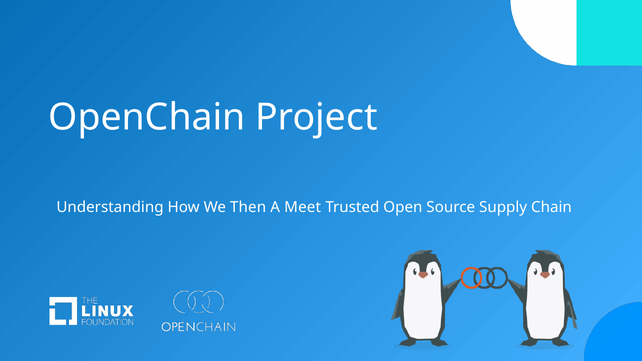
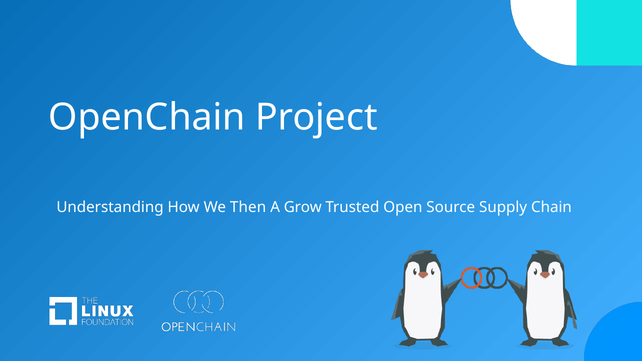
Meet: Meet -> Grow (303, 207)
